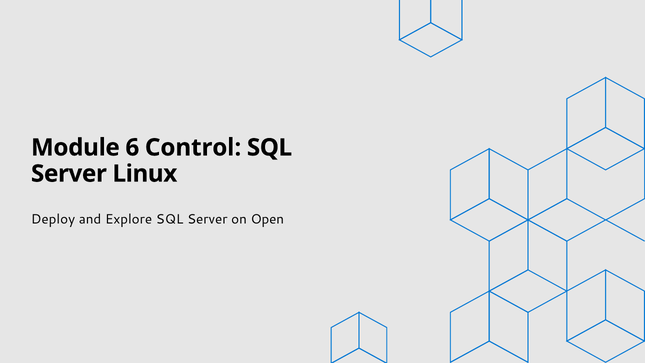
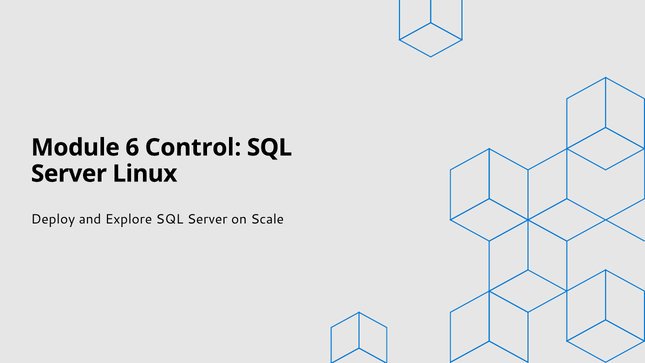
Open: Open -> Scale (267, 219)
